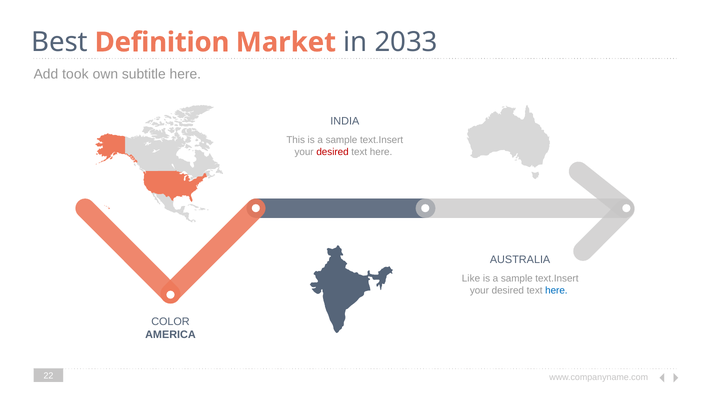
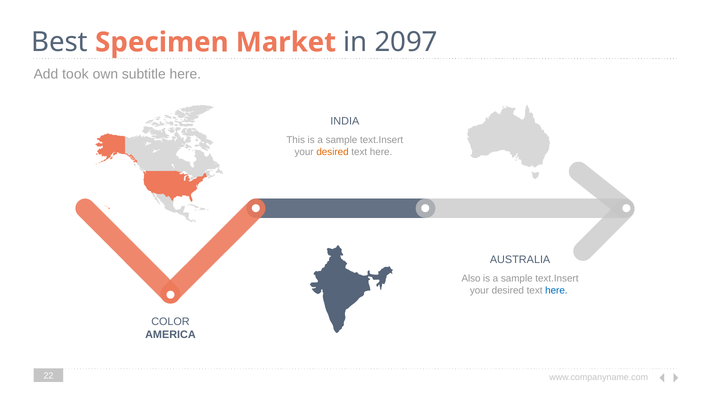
Definition: Definition -> Specimen (162, 42)
2033: 2033 -> 2097 (406, 42)
desired colour: red -> orange (333, 152)
Like: Like -> Also (471, 278)
